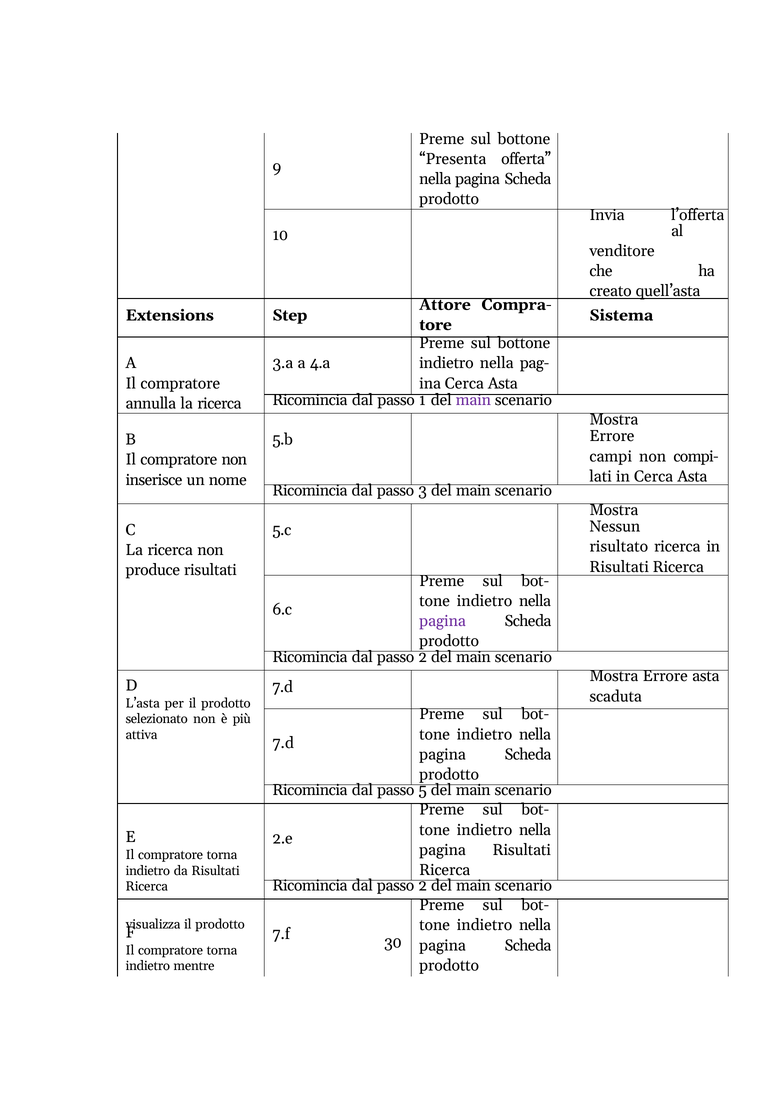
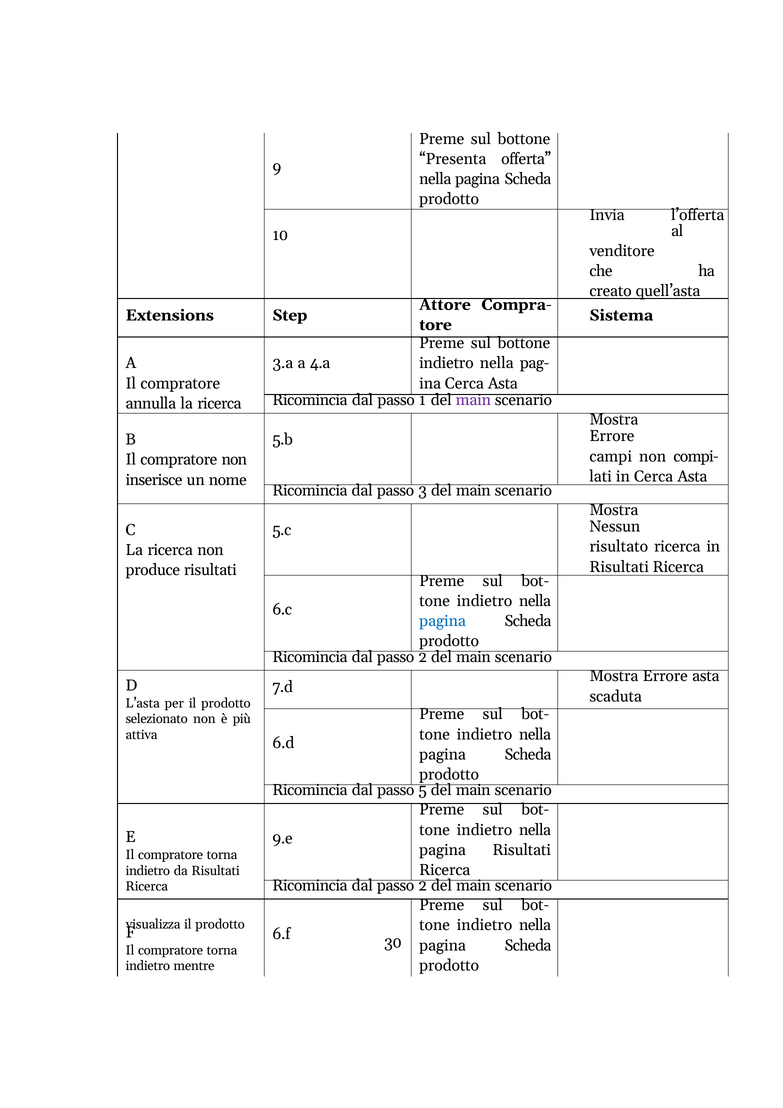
pagina colour: purple -> blue (443, 621)
7.d: 7.d -> 6.d (283, 743)
2.e: 2.e -> 9.e (282, 839)
7.f: 7.f -> 6.f (281, 934)
